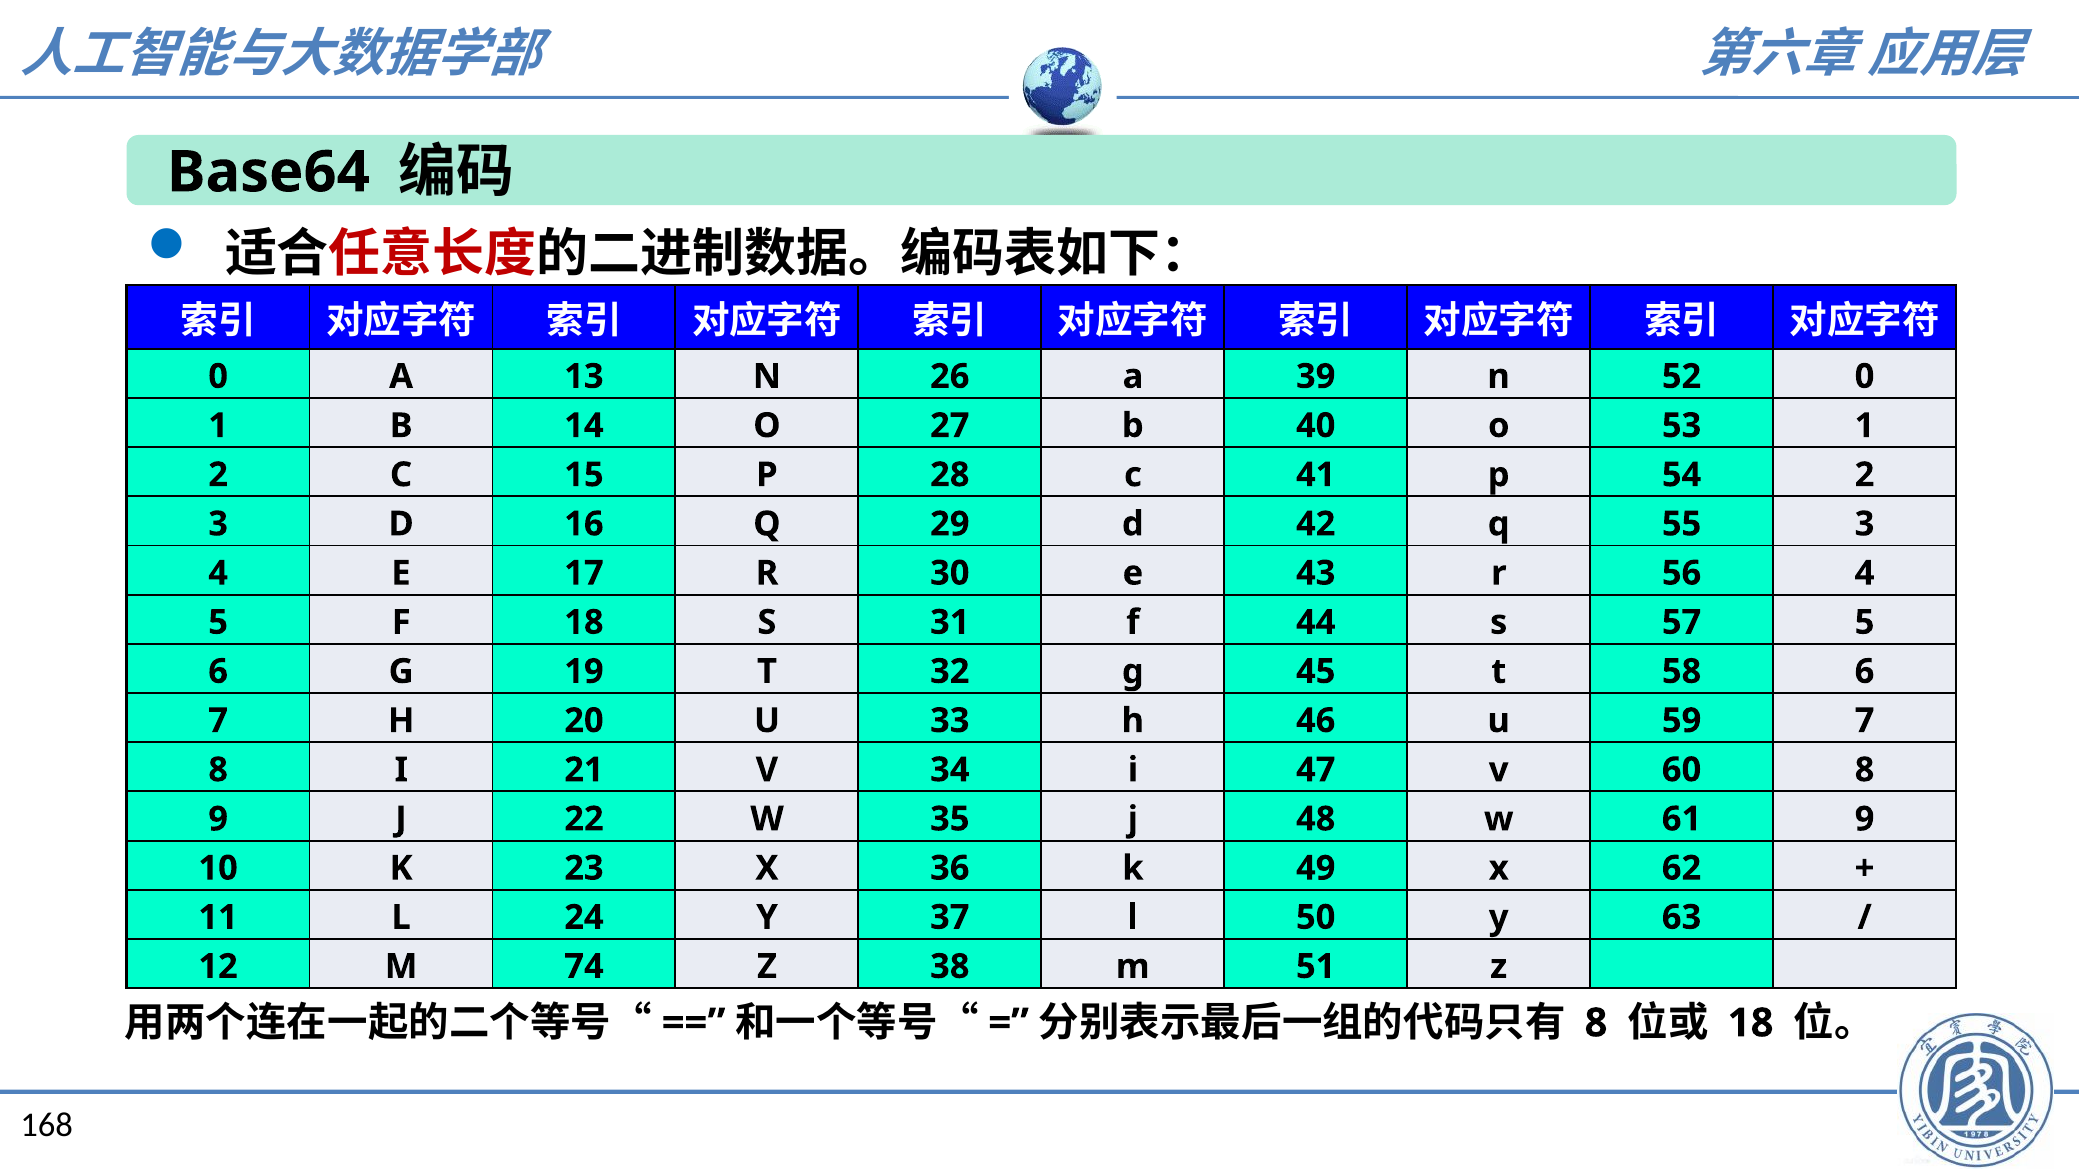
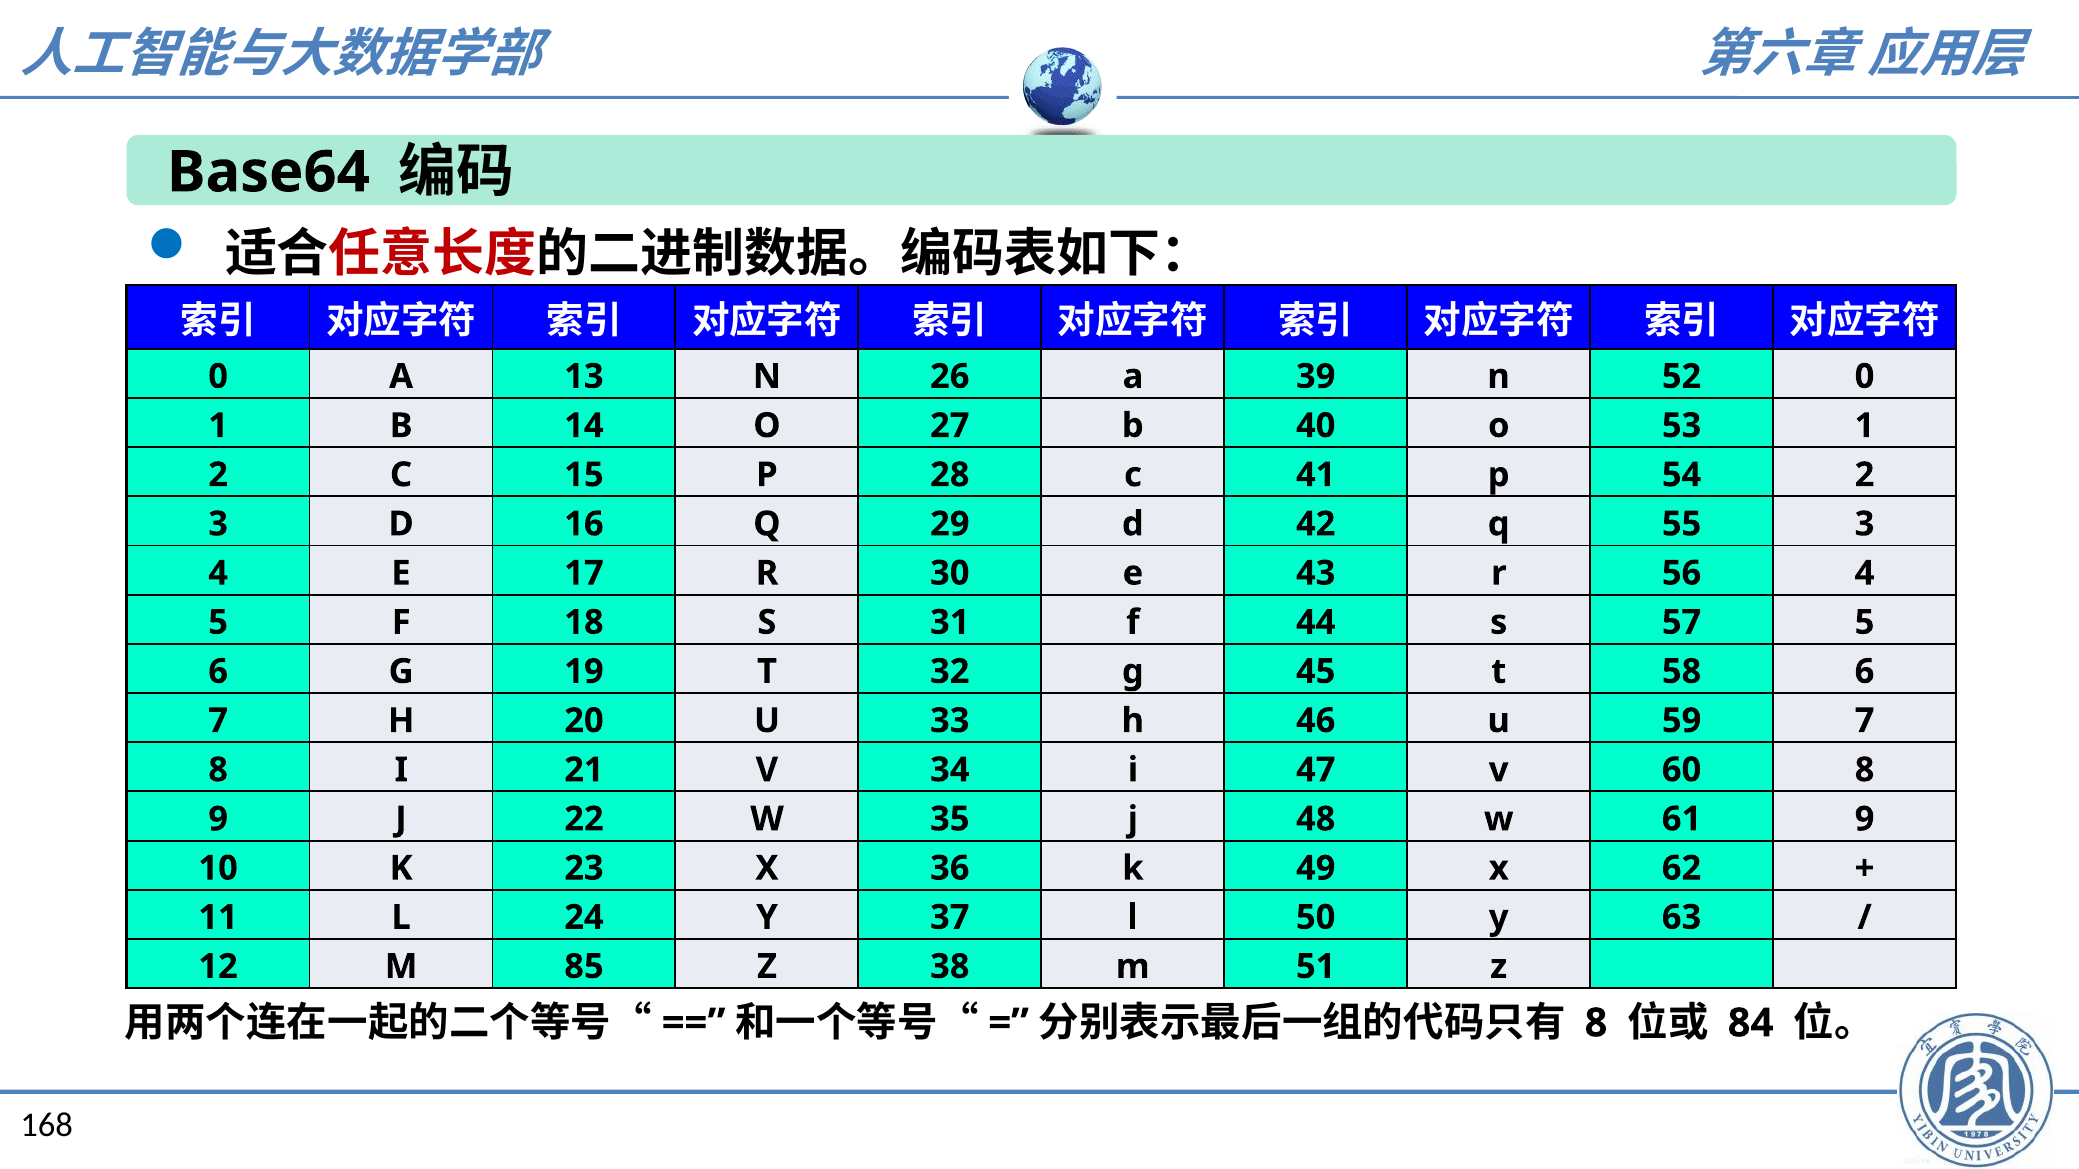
74: 74 -> 85 (584, 967)
18: 18 -> 84 (1751, 1023)
